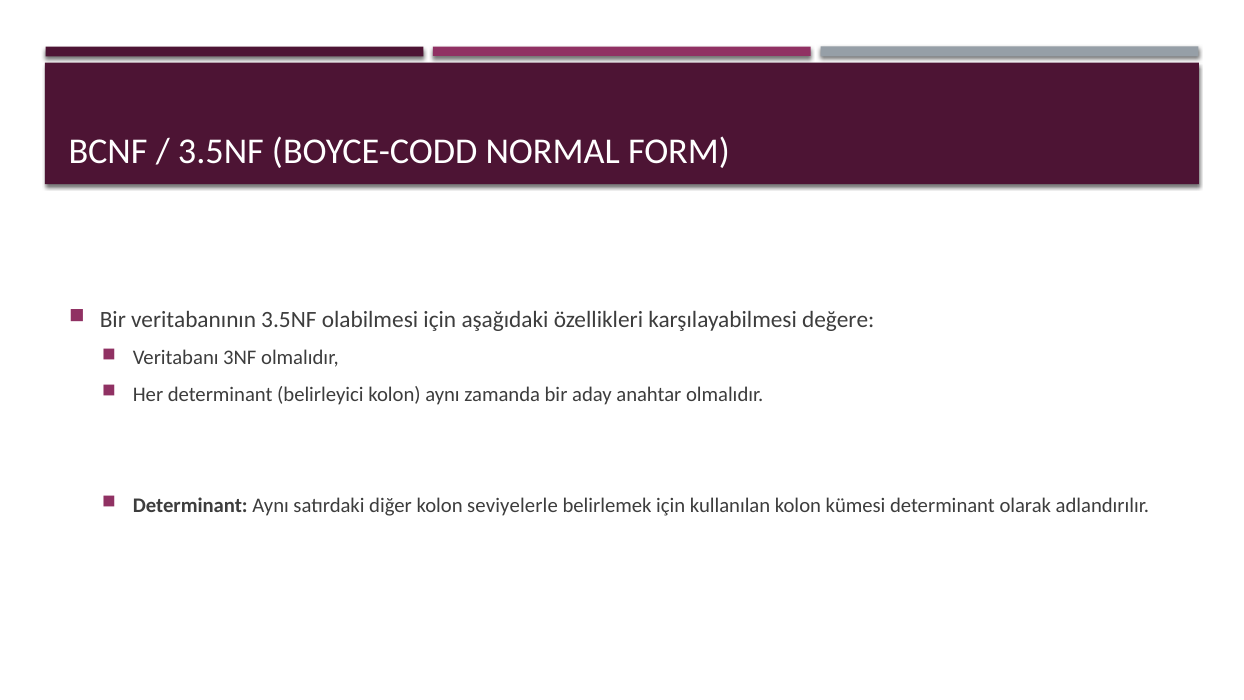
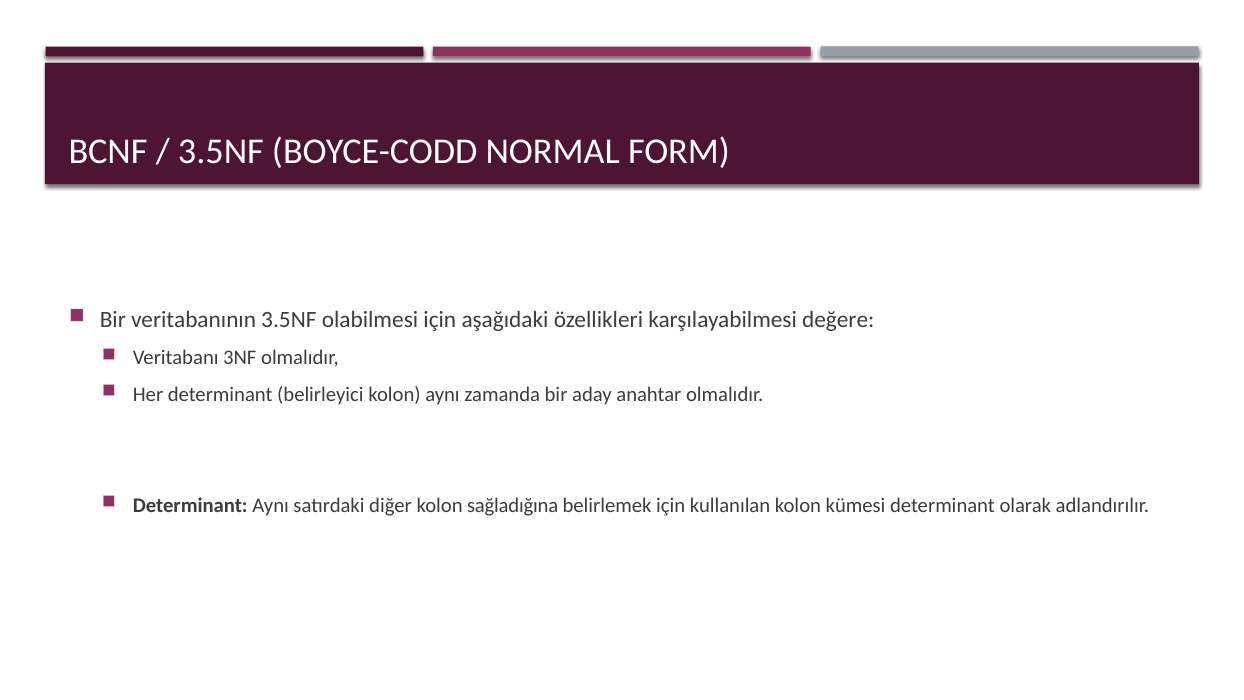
seviyelerle: seviyelerle -> sağladığına (513, 505)
